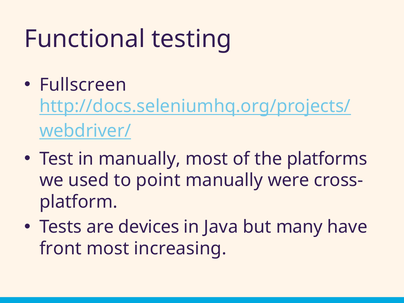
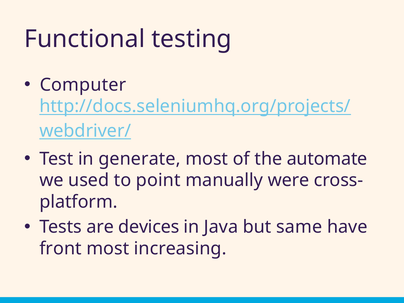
Fullscreen: Fullscreen -> Computer (83, 85)
in manually: manually -> generate (139, 159)
platforms: platforms -> automate (327, 159)
many: many -> same (299, 227)
